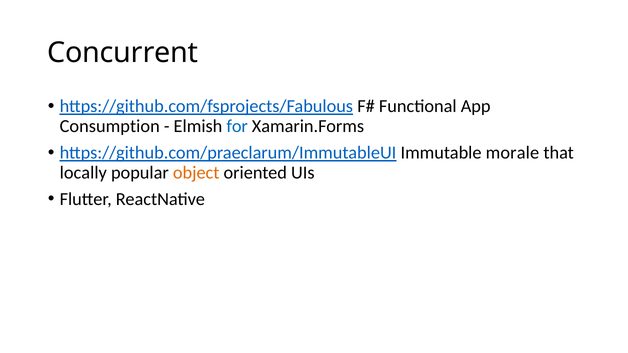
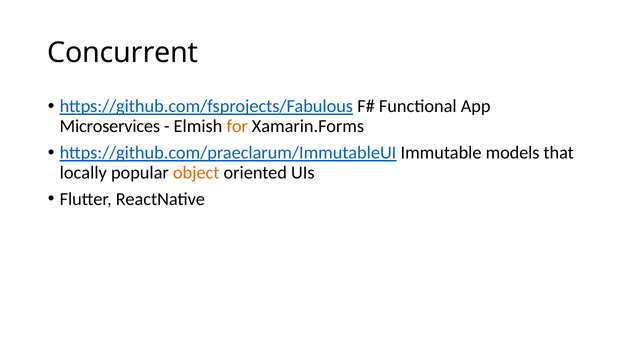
Consumption: Consumption -> Microservices (110, 126)
for colour: blue -> orange (237, 126)
morale: morale -> models (513, 153)
